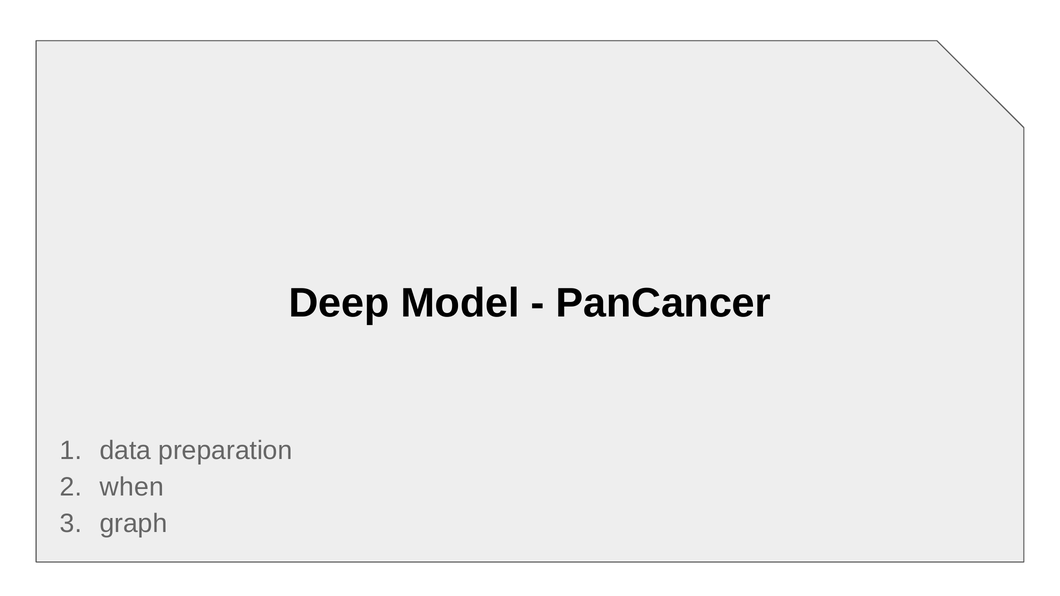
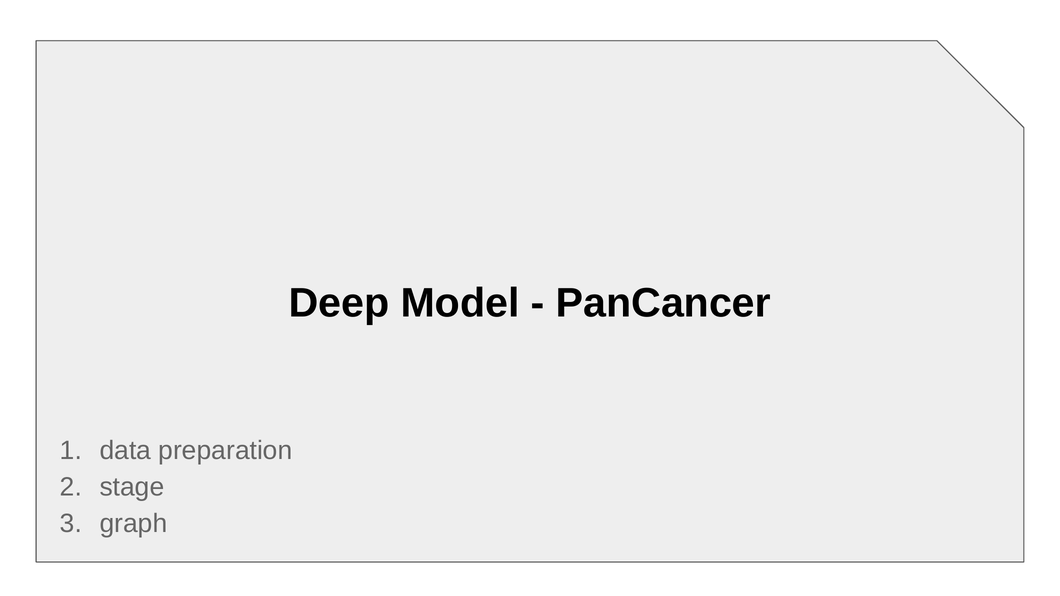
when: when -> stage (132, 487)
